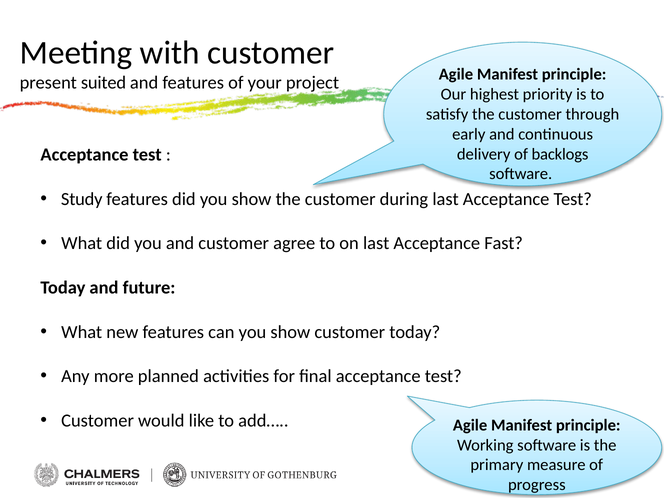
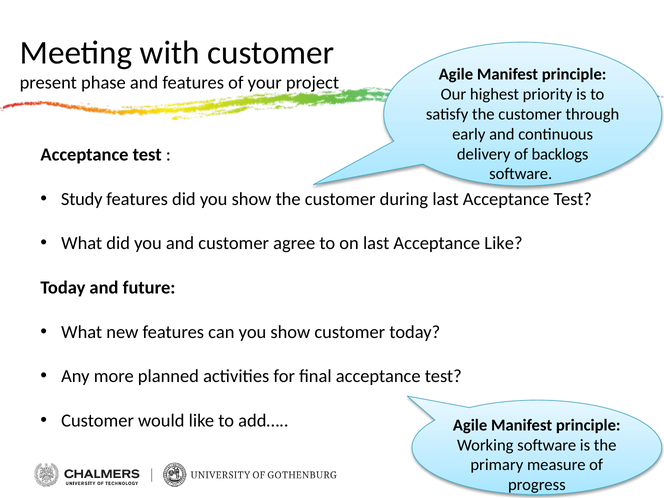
suited: suited -> phase (103, 83)
Acceptance Fast: Fast -> Like (503, 243)
